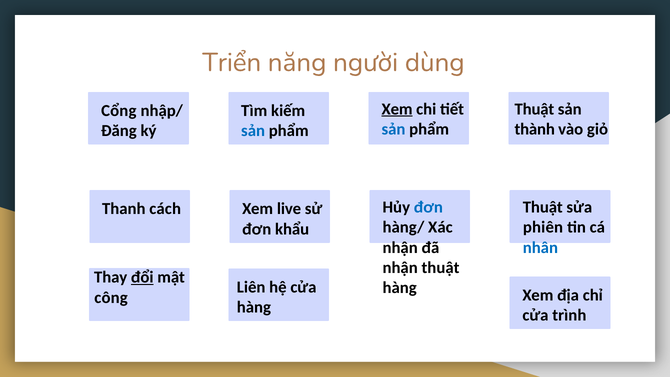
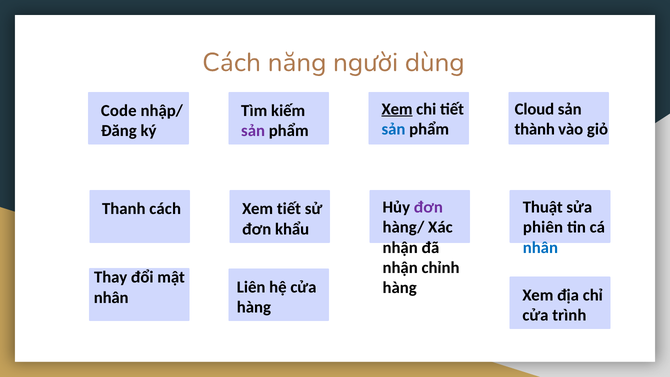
Triển: Triển -> Cách (232, 62)
Thuật: Thuật -> Cloud (534, 109)
Cổng: Cổng -> Code (119, 111)
sản colour: blue -> purple (253, 131)
đơn colour: blue -> purple (428, 207)
Xem live: live -> tiết (289, 209)
nhận thuật: thuật -> chỉnh (441, 268)
đổi underline: present -> none (142, 277)
công: công -> nhân (111, 297)
